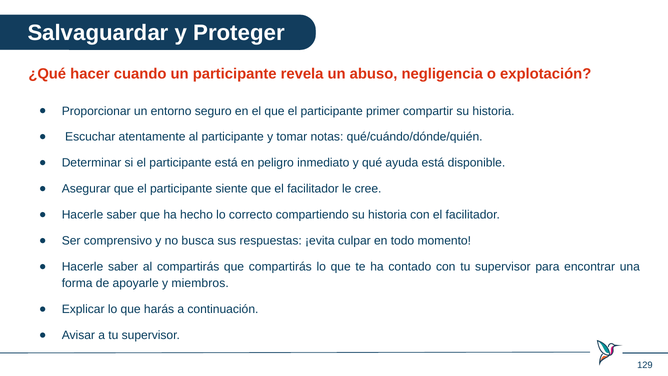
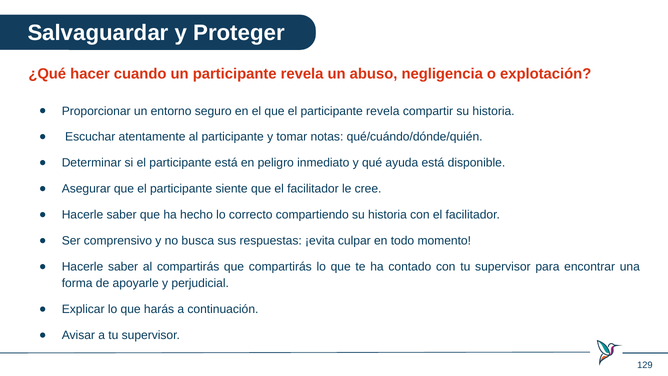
el participante primer: primer -> revela (383, 111)
miembros: miembros -> perjudicial (200, 283)
